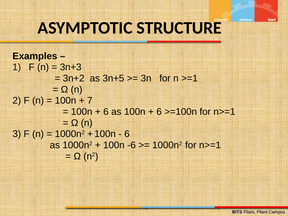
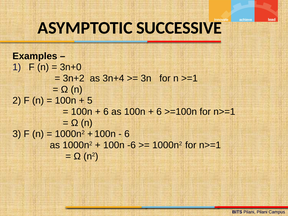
STRUCTURE: STRUCTURE -> SUCCESSIVE (179, 28)
3n+3: 3n+3 -> 3n+0 (71, 67)
3n+5: 3n+5 -> 3n+4 (113, 78)
7: 7 -> 5 (90, 101)
